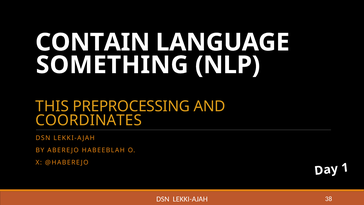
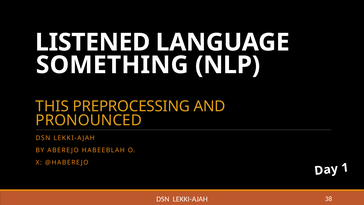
CONTAIN: CONTAIN -> LISTENED (93, 42)
COORDINATES: COORDINATES -> PRONOUNCED (89, 120)
